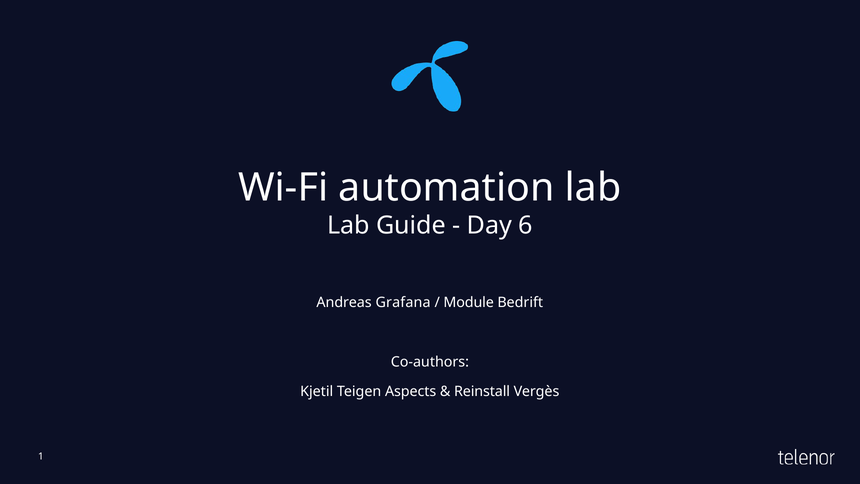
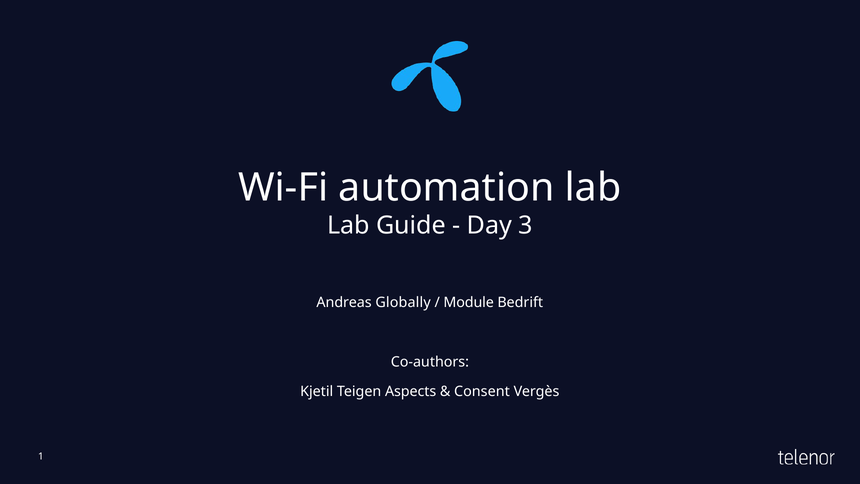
6: 6 -> 3 (526, 225)
Grafana: Grafana -> Globally (403, 303)
Reinstall: Reinstall -> Consent (482, 391)
